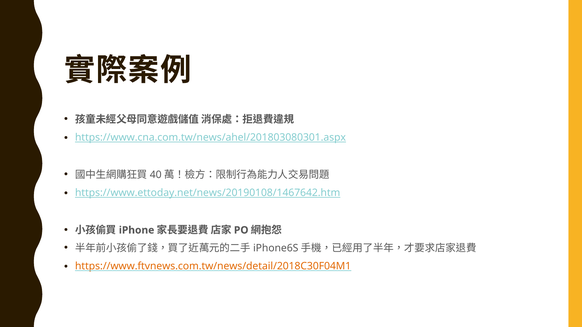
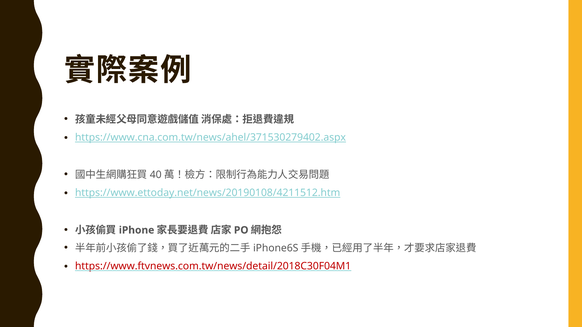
https://www.cna.com.tw/news/ahel/201803080301.aspx: https://www.cna.com.tw/news/ahel/201803080301.aspx -> https://www.cna.com.tw/news/ahel/371530279402.aspx (210, 137)
https://www.ettoday.net/news/20190108/1467642.htm: https://www.ettoday.net/news/20190108/1467642.htm -> https://www.ettoday.net/news/20190108/4211512.htm (208, 193)
https://www.ftvnews.com.tw/news/detail/2018C30F04M1 colour: orange -> red (213, 266)
